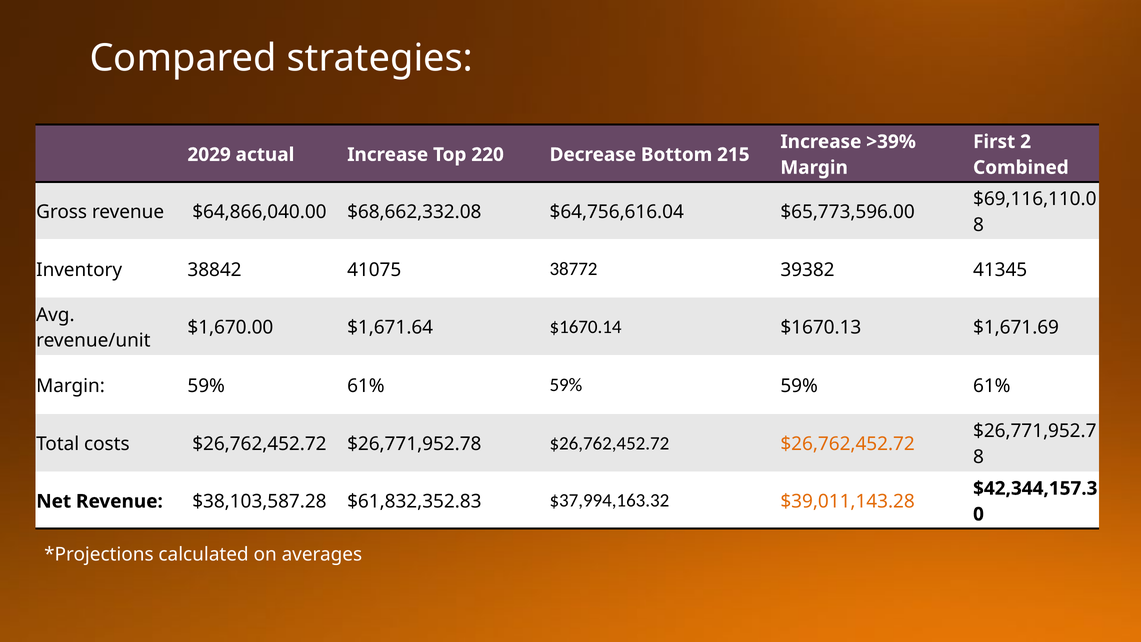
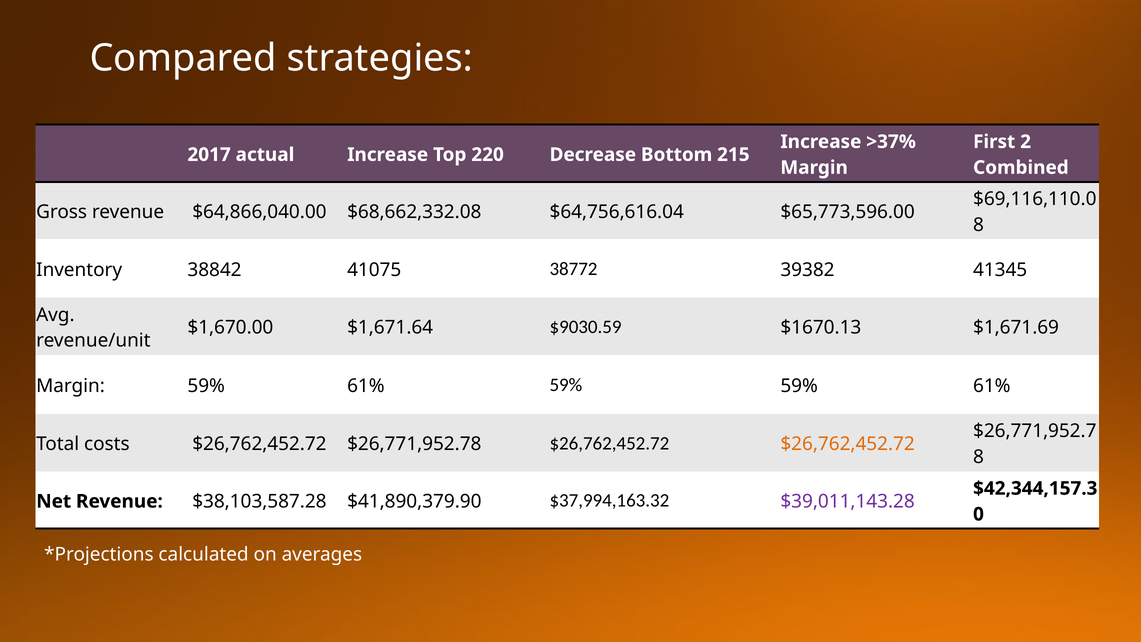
>39%: >39% -> >37% (891, 142)
2029: 2029 -> 2017 (209, 155)
$1670.14: $1670.14 -> $9030.59 (586, 327)
$61,832,352.83: $61,832,352.83 -> $41,890,379.90 (414, 501)
$39,011,143.28 colour: orange -> purple (848, 501)
